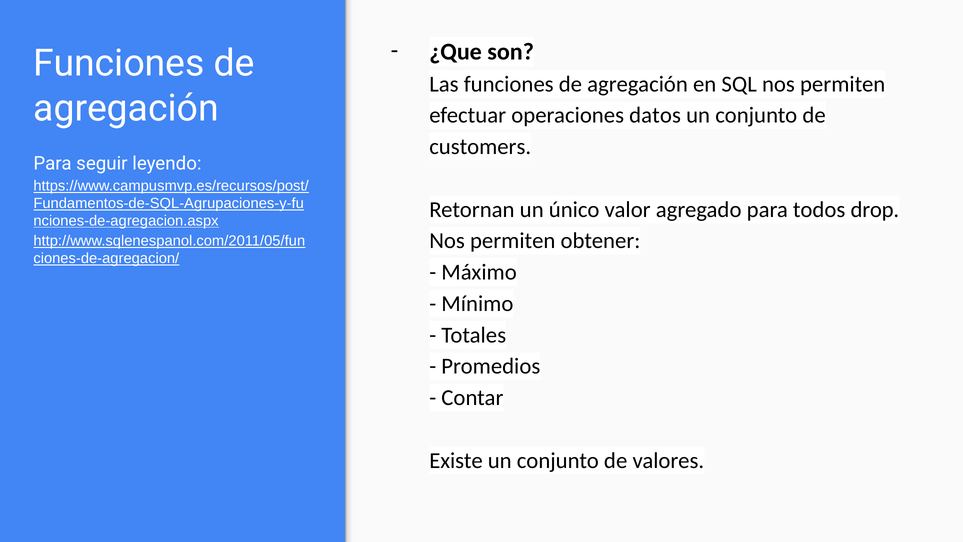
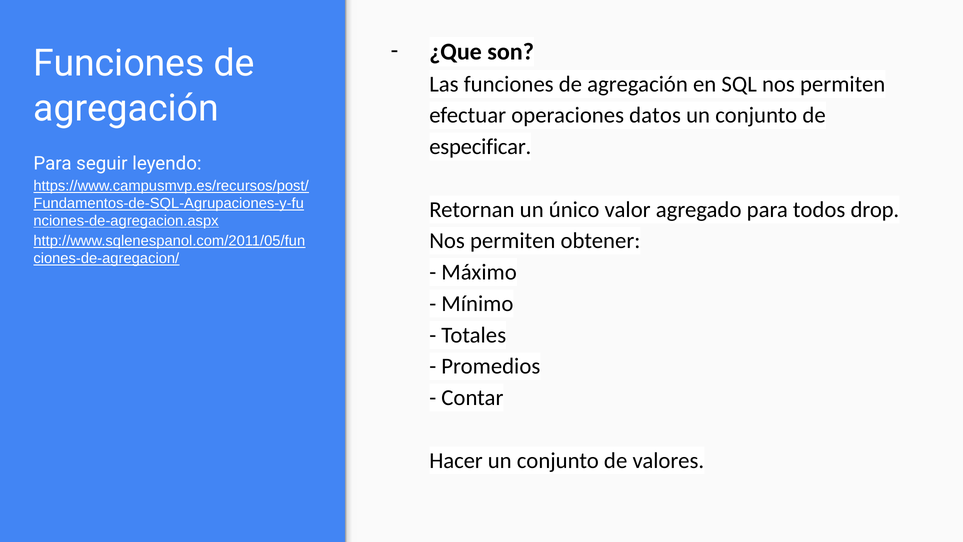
customers: customers -> especificar (480, 147)
Existe: Existe -> Hacer (456, 460)
